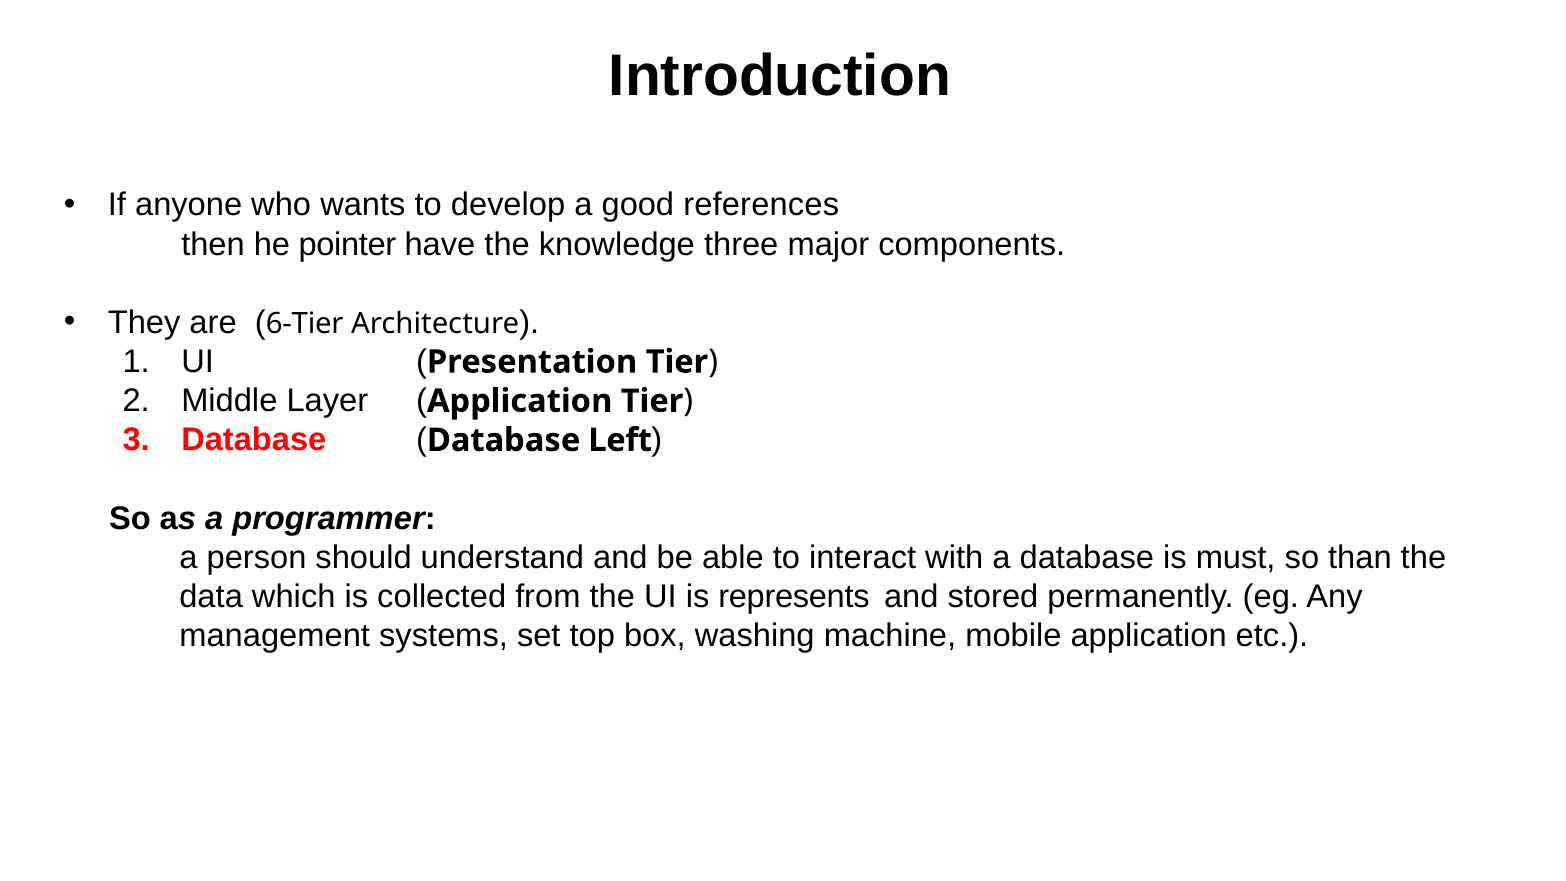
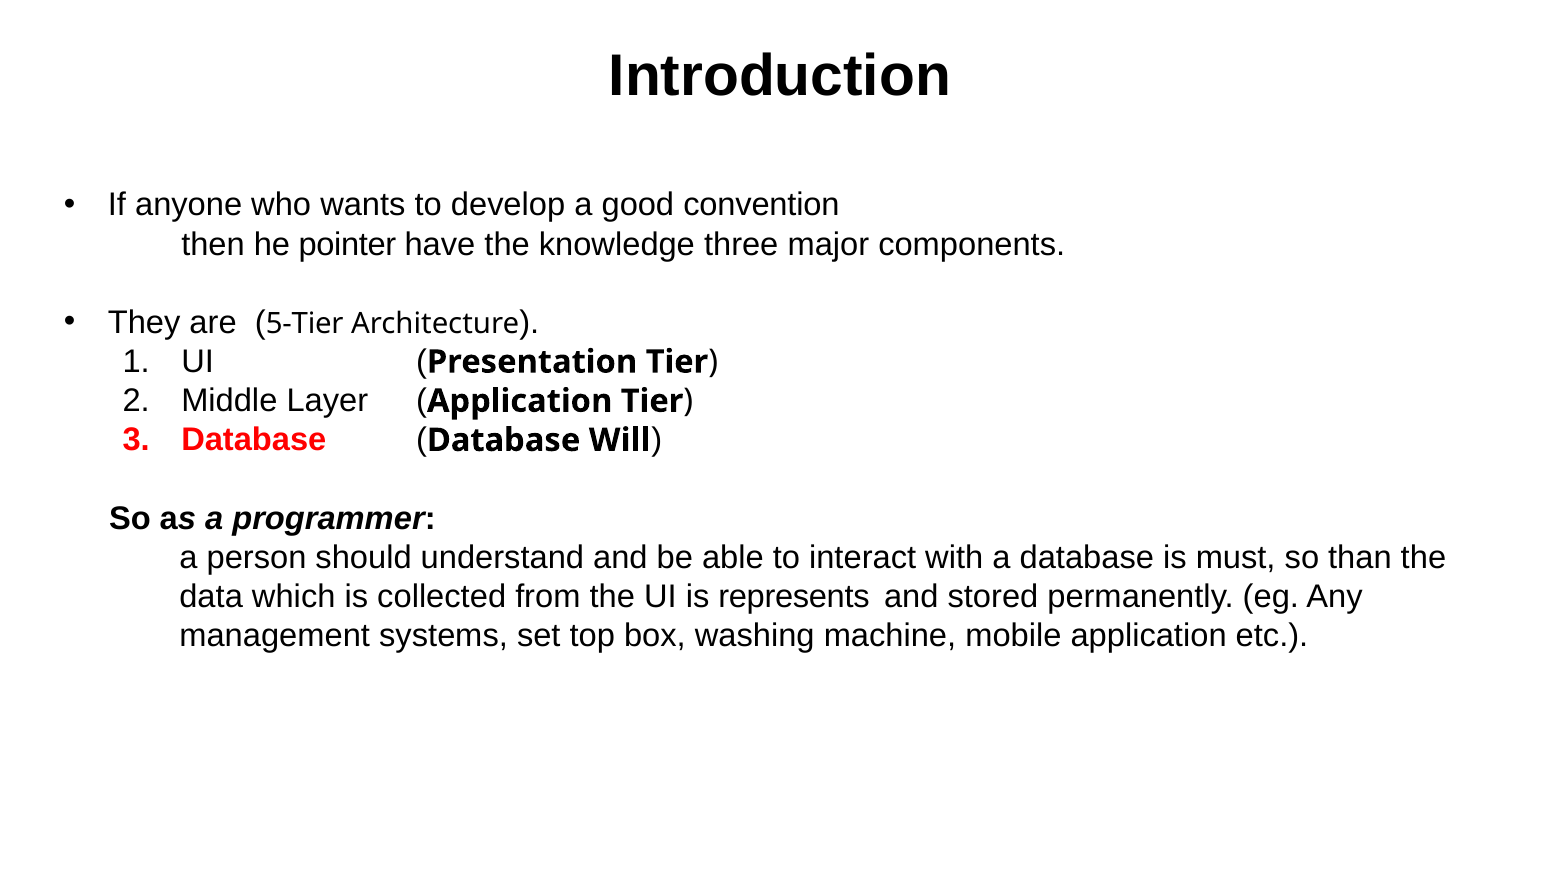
references: references -> convention (761, 205)
6-Tier: 6-Tier -> 5-Tier (305, 324)
Left: Left -> Will (620, 440)
